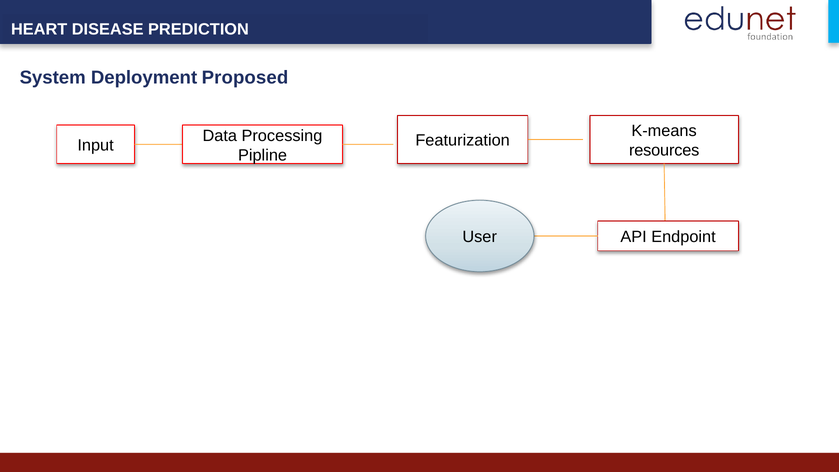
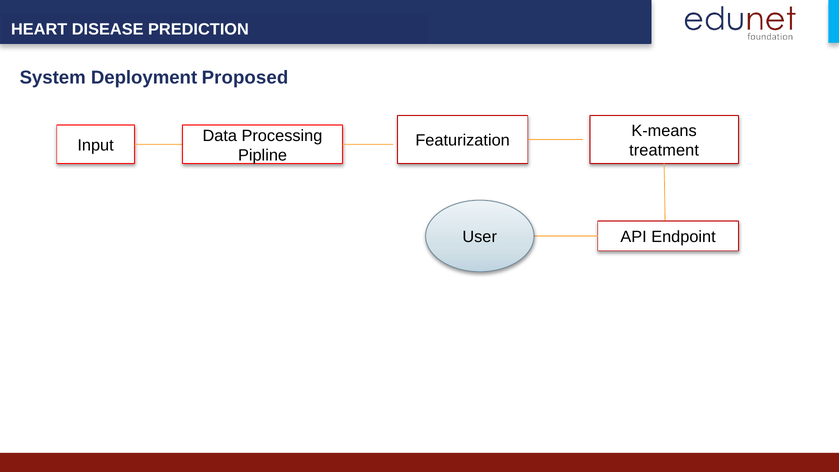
resources: resources -> treatment (664, 150)
